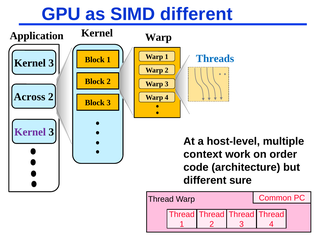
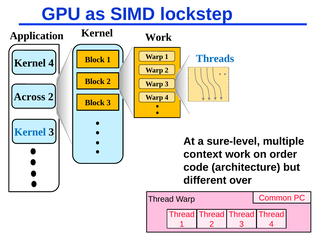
SIMD different: different -> lockstep (196, 14)
Warp: Warp -> Work (158, 37)
3: 3 -> 4 (51, 63)
Kernel colour: purple -> blue (30, 132)
host-level: host-level -> sure-level (233, 141)
sure: sure -> over (241, 180)
